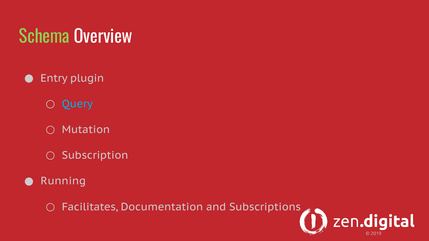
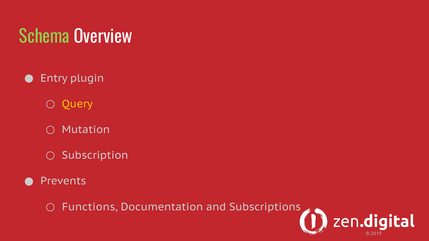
Query colour: light blue -> yellow (77, 104)
Running: Running -> Prevents (63, 181)
Facilitates: Facilitates -> Functions (90, 207)
